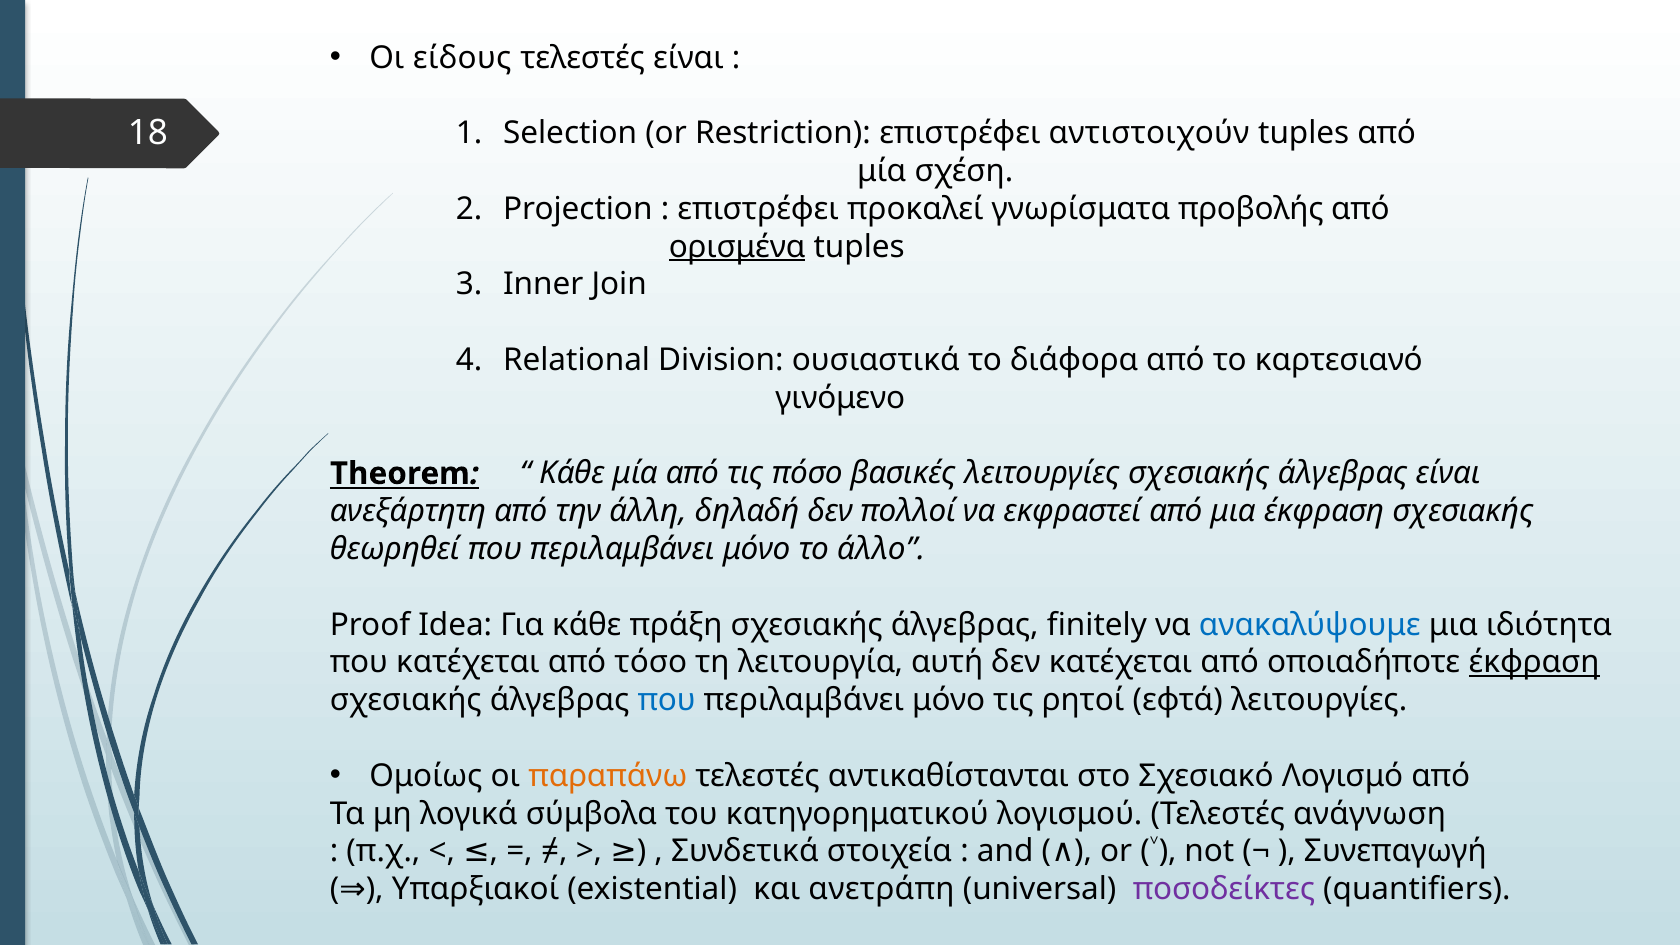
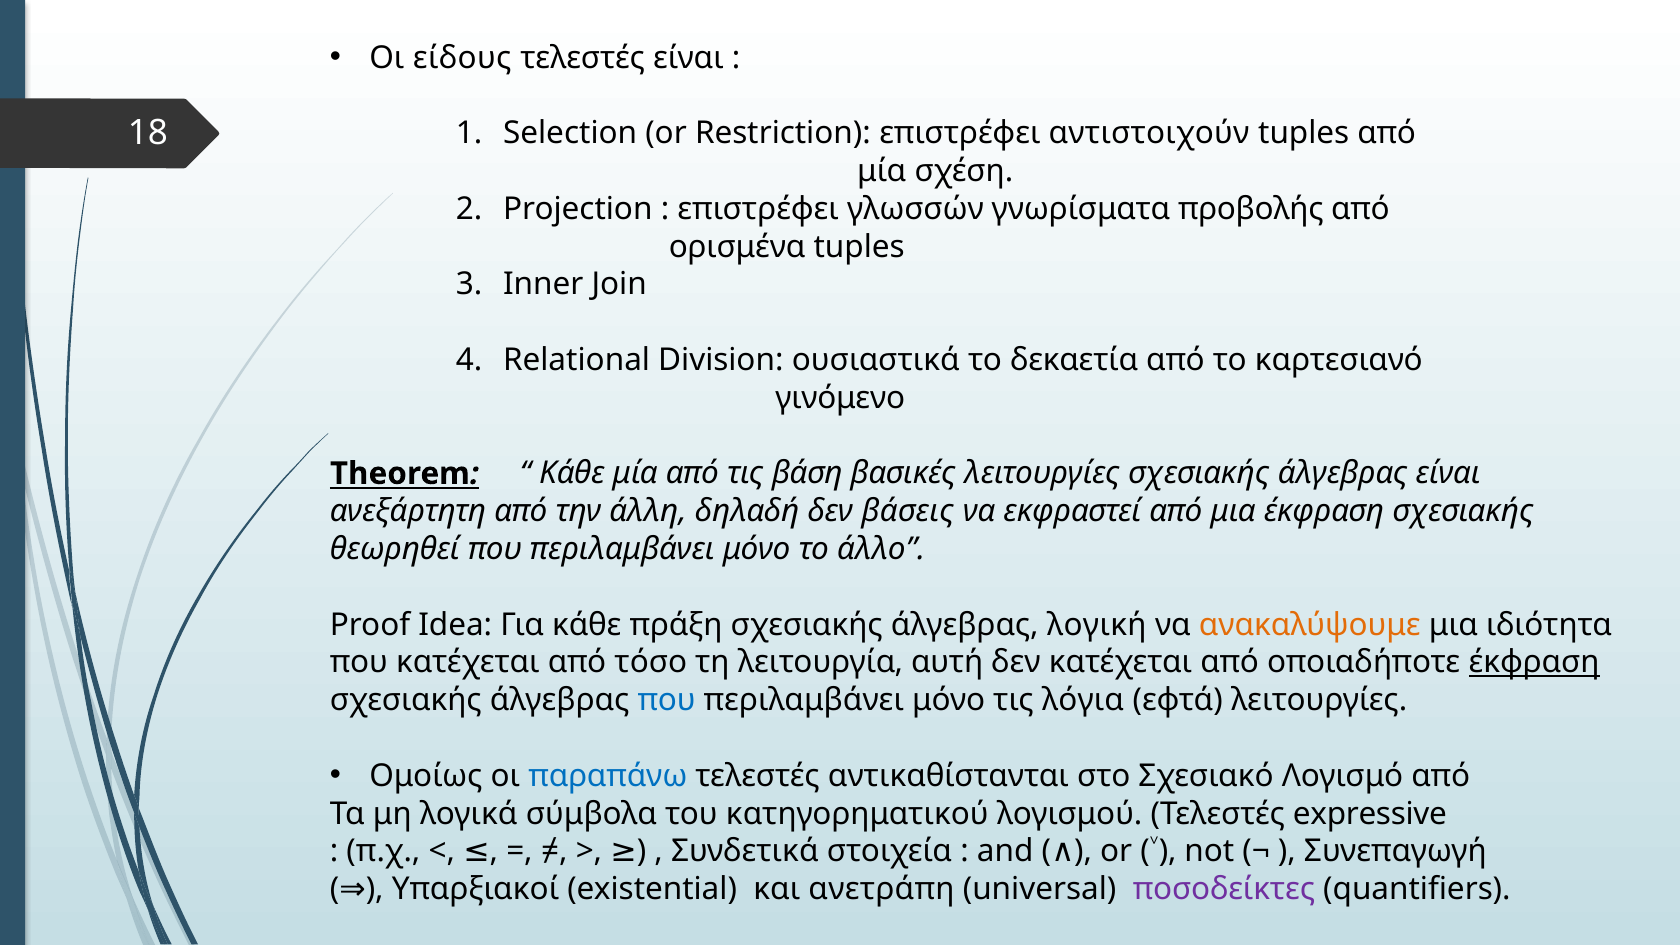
προκαλεί: προκαλεί -> γλωσσών (915, 209)
ορισμένα underline: present -> none (737, 247)
διάφορα: διάφορα -> δεκαετία (1074, 360)
πόσο: πόσο -> βάση (807, 474)
πολλοί: πολλοί -> βάσεις (908, 511)
finitely: finitely -> λογική (1097, 625)
ανακαλύψουμε colour: blue -> orange (1310, 625)
ρητοί: ρητοί -> λόγια (1083, 700)
παραπάνω colour: orange -> blue (608, 776)
ανάγνωση: ανάγνωση -> expressive (1370, 814)
